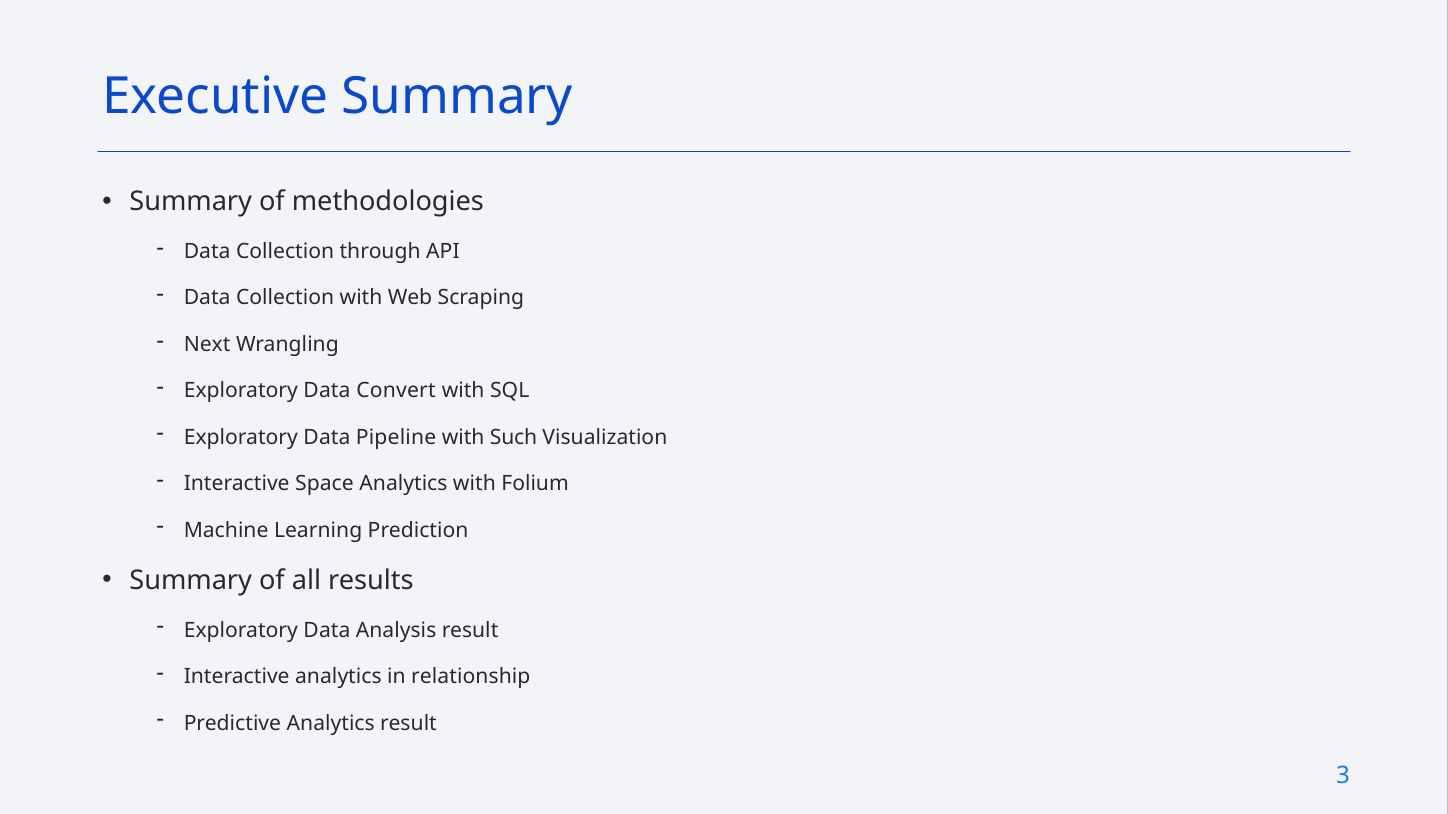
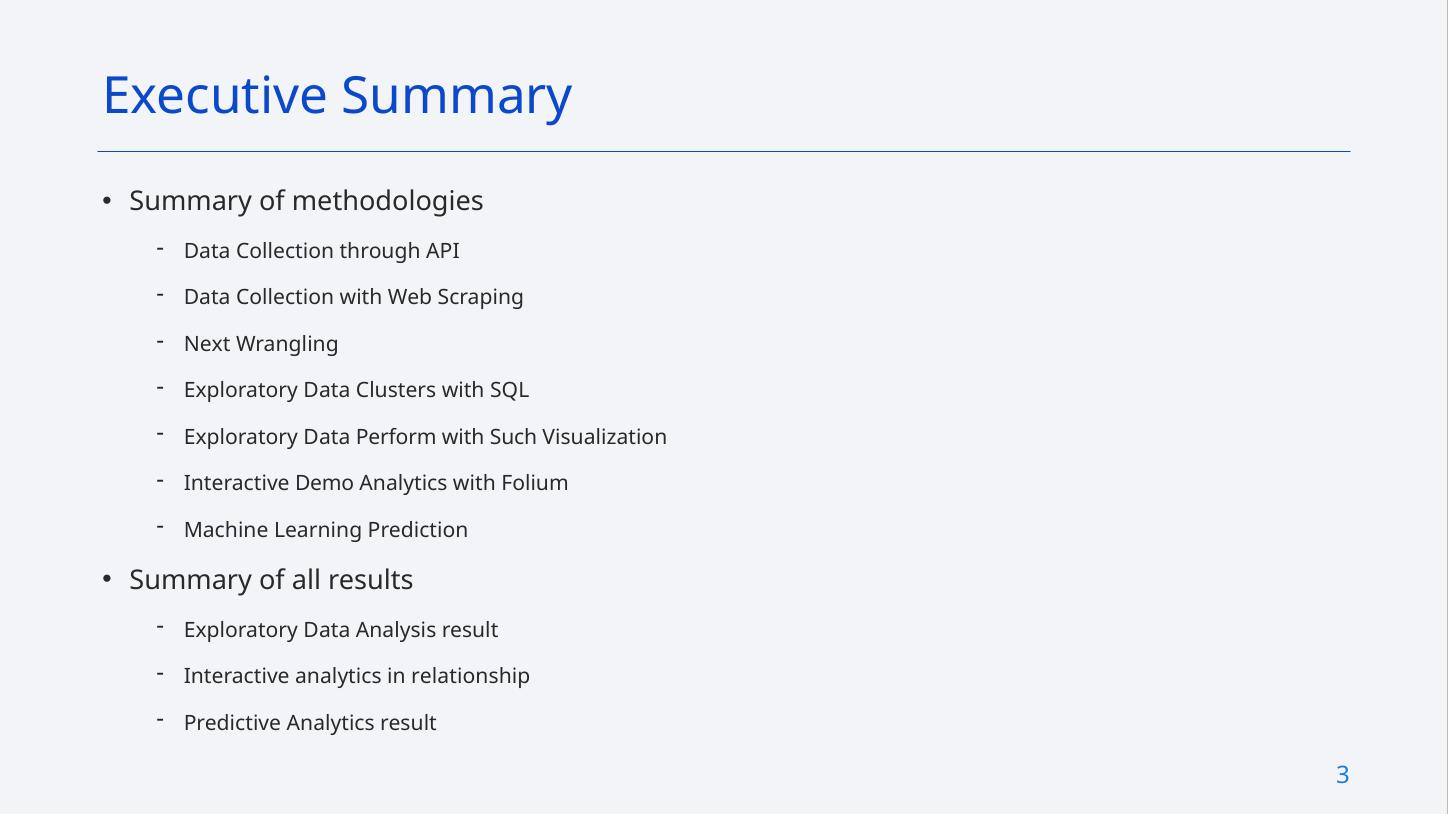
Convert: Convert -> Clusters (396, 391)
Pipeline: Pipeline -> Perform (396, 438)
Space: Space -> Demo (325, 484)
